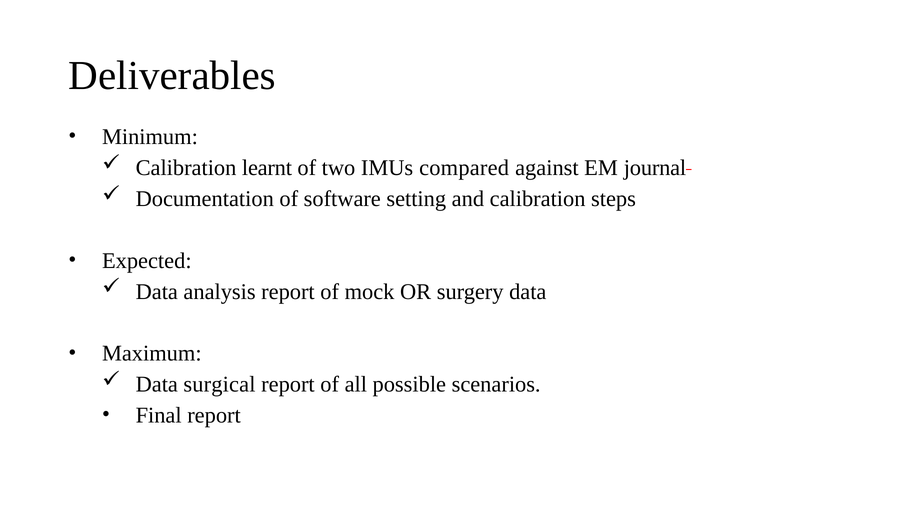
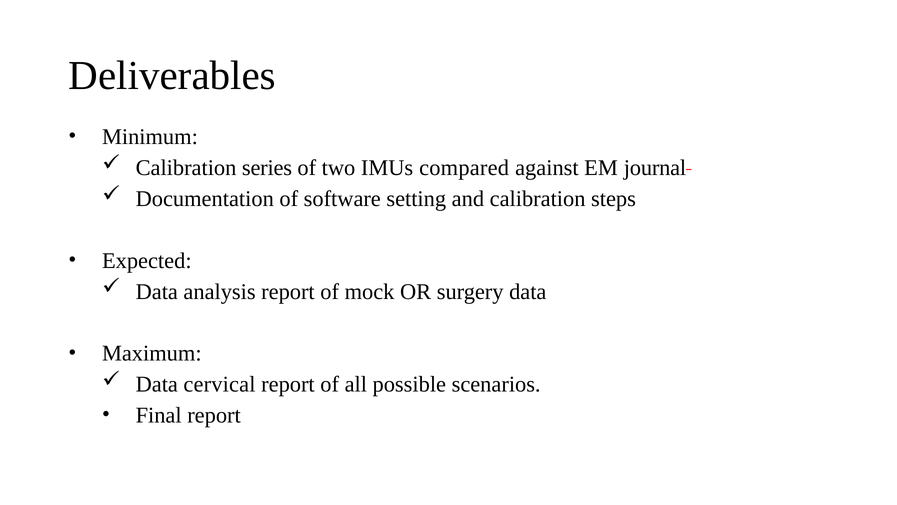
learnt: learnt -> series (267, 168)
surgical: surgical -> cervical (220, 384)
